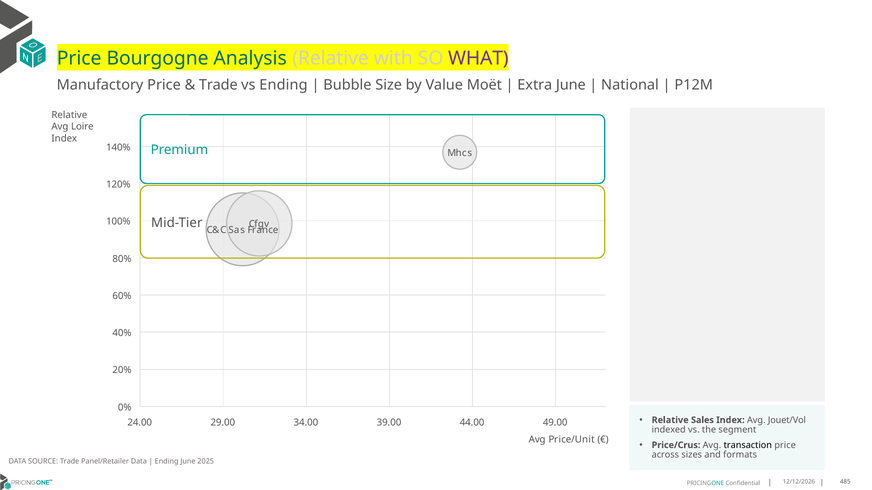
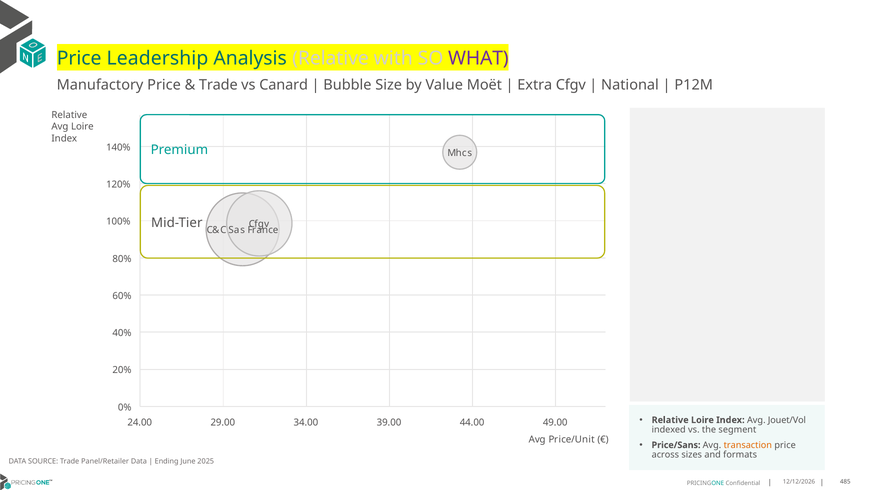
Bourgogne: Bourgogne -> Leadership (157, 59)
vs Ending: Ending -> Canard (284, 85)
Extra June: June -> Cfgv (571, 85)
Relative Sales: Sales -> Loire (702, 420)
Price/Crus: Price/Crus -> Price/Sans (676, 446)
transaction colour: black -> orange (748, 446)
